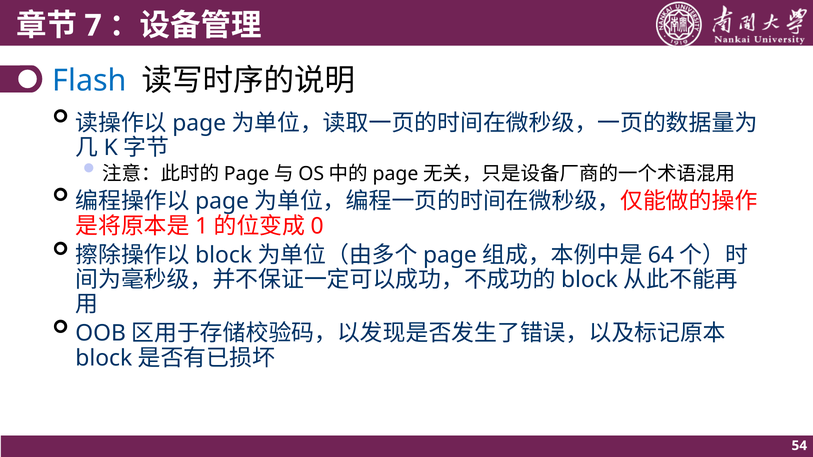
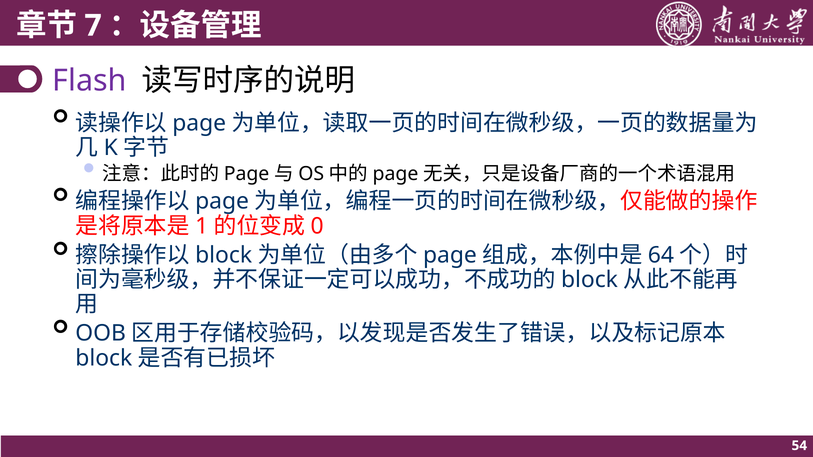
Flash colour: blue -> purple (90, 81)
